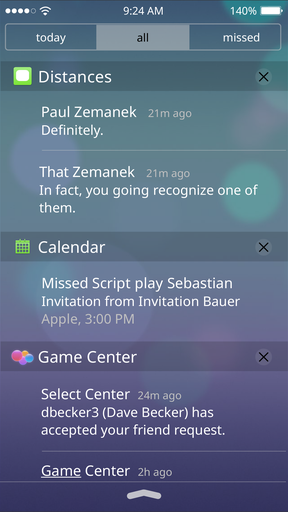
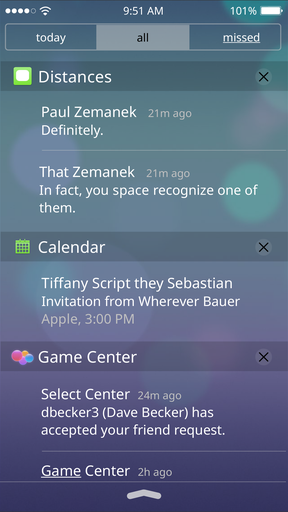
9:24: 9:24 -> 9:51 (134, 11)
140%: 140% -> 101% (243, 11)
missed underline: none -> present (242, 38)
going: going -> space (131, 191)
Missed: Missed -> Tiffany (65, 283)
play: play -> they (149, 283)
from Invitation: Invitation -> Wherever (169, 302)
